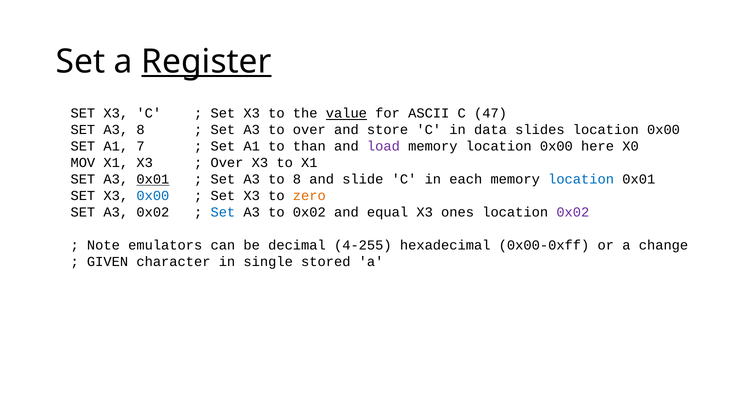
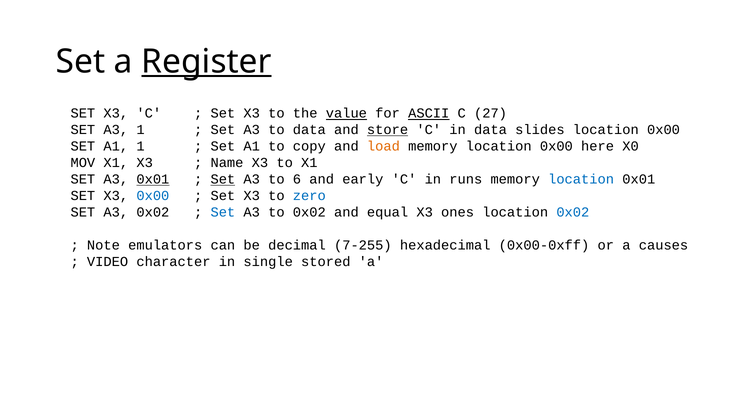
ASCII underline: none -> present (429, 113)
47: 47 -> 27 (491, 113)
A3 8: 8 -> 1 (141, 130)
to over: over -> data (309, 130)
store underline: none -> present (388, 130)
A1 7: 7 -> 1 (141, 146)
than: than -> copy (309, 146)
load colour: purple -> orange (383, 146)
Over: Over -> Name (227, 163)
Set underline: none -> present (223, 179)
to 8: 8 -> 6 (297, 179)
slide: slide -> early (363, 179)
each: each -> runs (466, 179)
zero colour: orange -> blue (309, 196)
0x02 colour: purple -> blue (573, 212)
4-255: 4-255 -> 7-255 (363, 245)
change: change -> causes (664, 245)
GIVEN: GIVEN -> VIDEO (108, 262)
